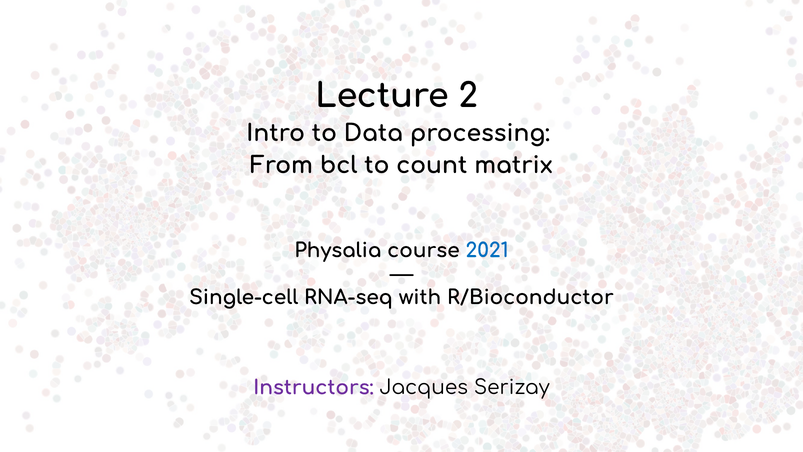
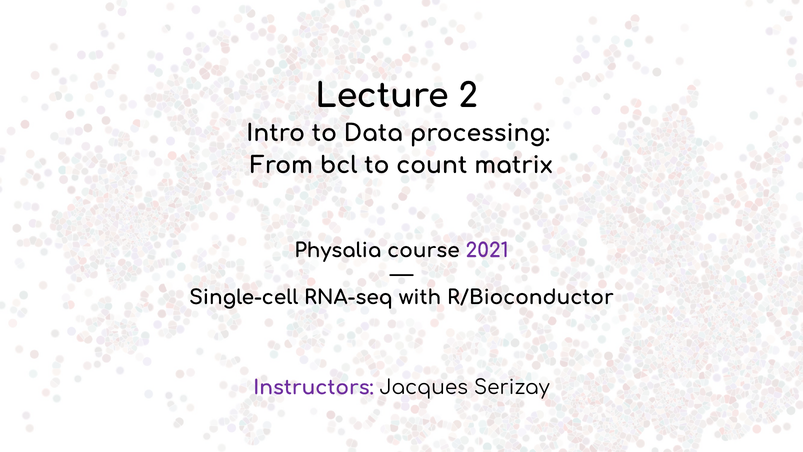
2021 colour: blue -> purple (487, 250)
